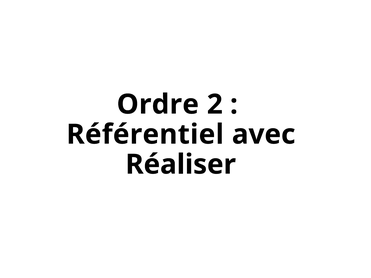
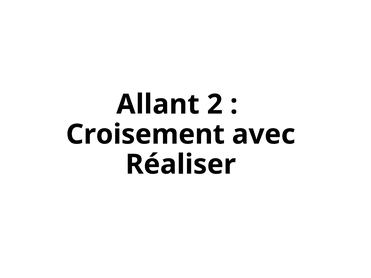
Ordre: Ordre -> Allant (158, 105)
Référentiel: Référentiel -> Croisement (145, 135)
